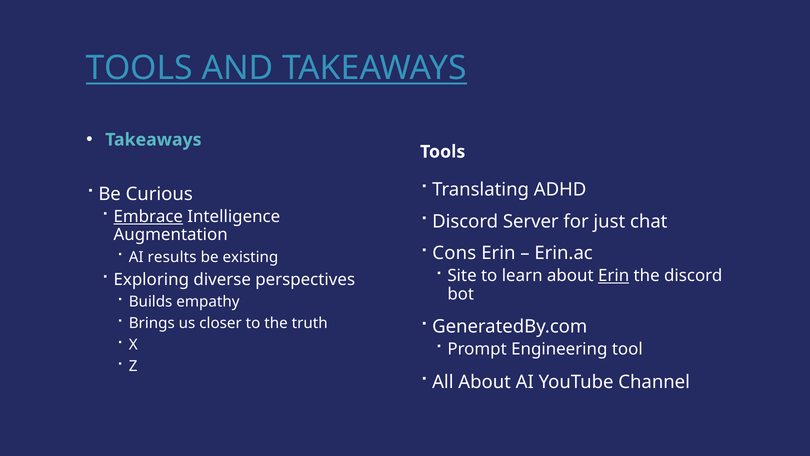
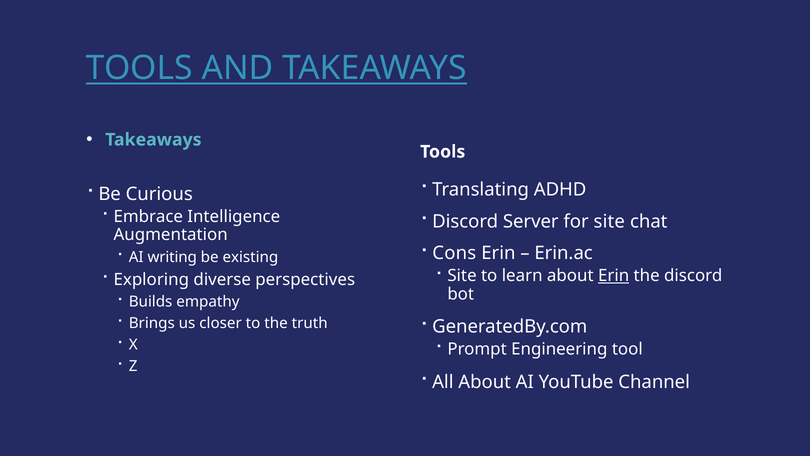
Embrace underline: present -> none (148, 216)
for just: just -> site (609, 221)
results: results -> writing (172, 257)
